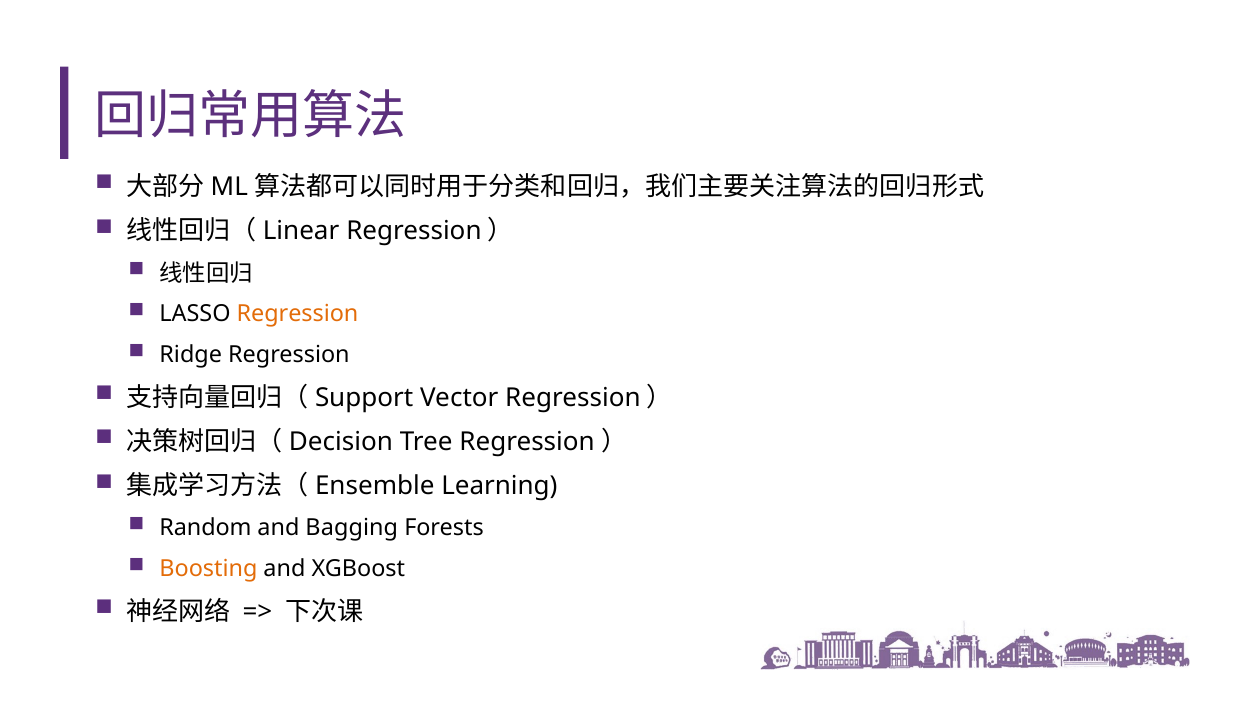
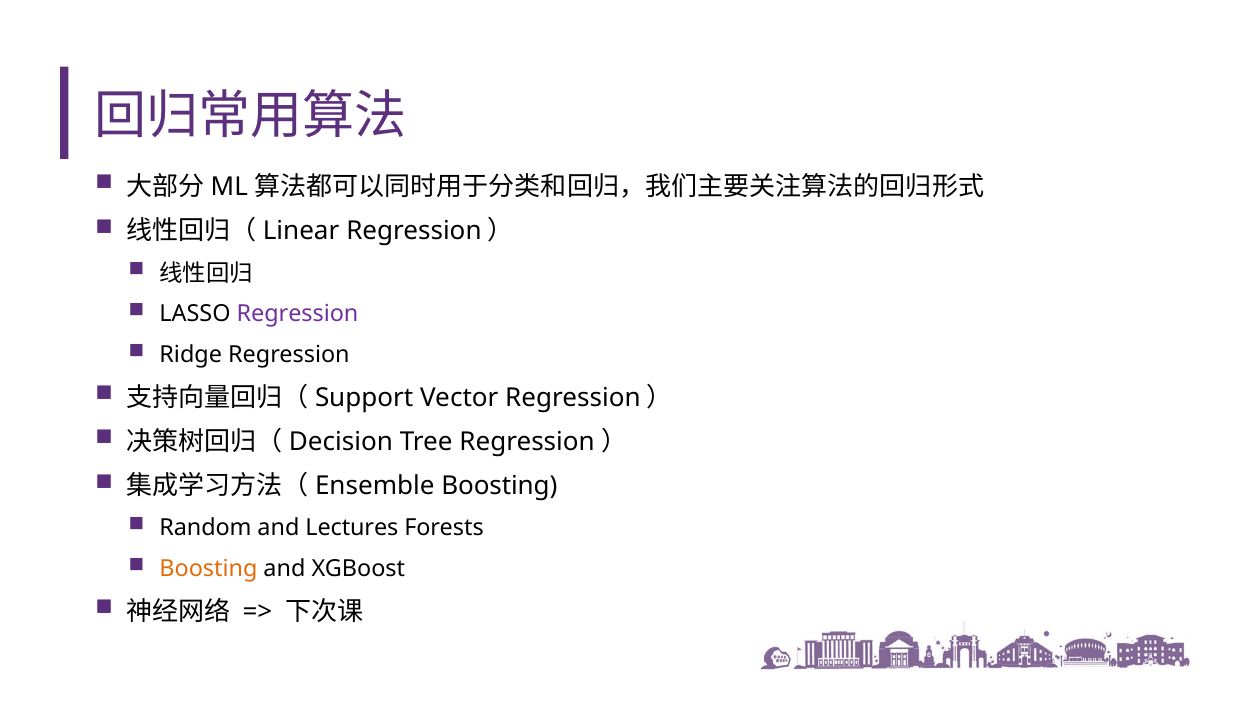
Regression colour: orange -> purple (298, 314)
Learning: Learning -> Boosting (499, 486)
Bagging: Bagging -> Lectures (352, 528)
